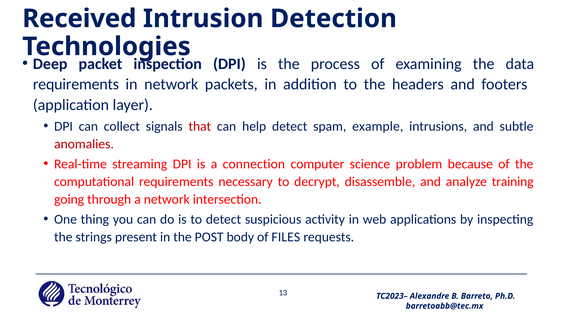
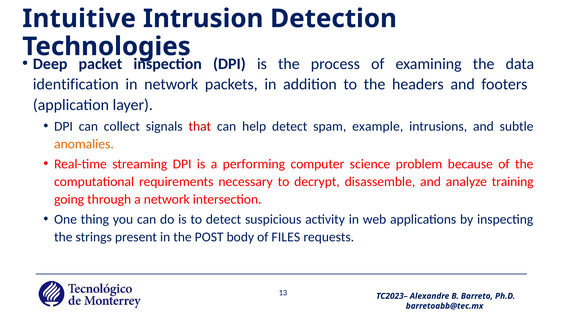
Received: Received -> Intuitive (79, 19)
requirements: requirements -> identification (76, 85)
anomalies colour: red -> orange (84, 144)
connection: connection -> performing (254, 164)
